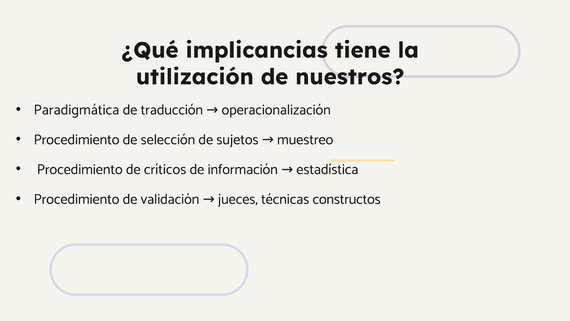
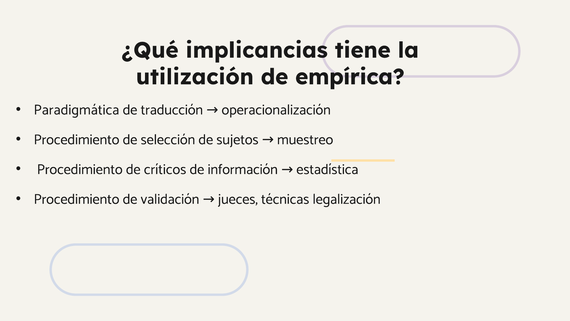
nuestros: nuestros -> empírica (350, 77)
constructos: constructos -> legalización (347, 199)
